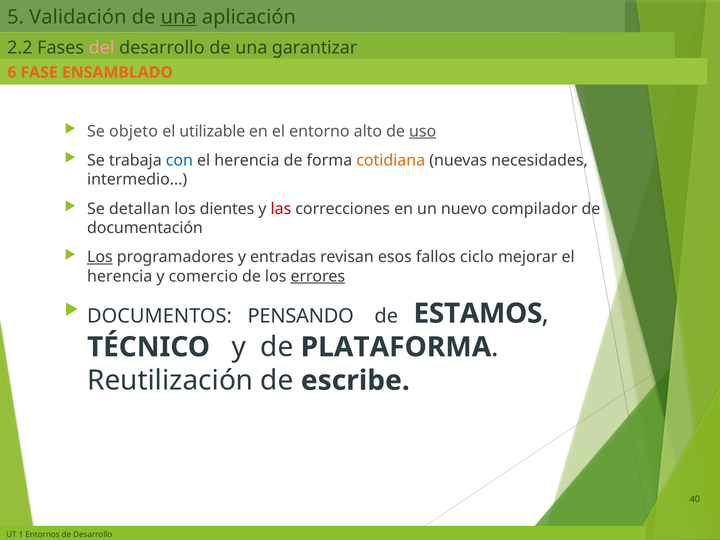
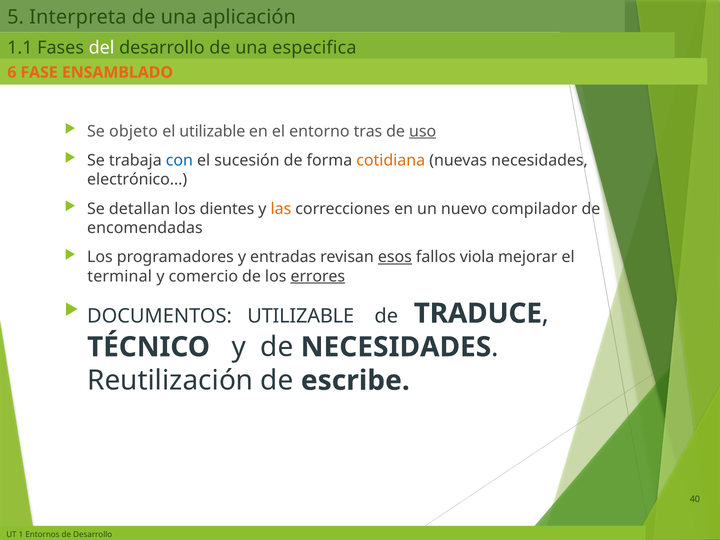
Validación: Validación -> Interpreta (78, 17)
una underline: present -> none (179, 17)
2.2: 2.2 -> 1.1 (20, 48)
del colour: pink -> white (102, 48)
garantizar: garantizar -> especifica (314, 48)
alto: alto -> tras (368, 131)
herencia: herencia -> sucesión (247, 160)
intermedio…: intermedio… -> electrónico… (137, 180)
las colour: red -> orange (281, 209)
documentación: documentación -> encomendadas (145, 228)
Los underline: present -> none (100, 257)
esos underline: none -> present (395, 257)
ciclo: ciclo -> viola (477, 257)
herencia: herencia -> terminal (120, 276)
DOCUMENTOS PENSANDO: PENSANDO -> UTILIZABLE (301, 316)
ESTAMOS: ESTAMOS -> TRADUCE (478, 313)
de PLATAFORMA: PLATAFORMA -> NECESIDADES (396, 347)
